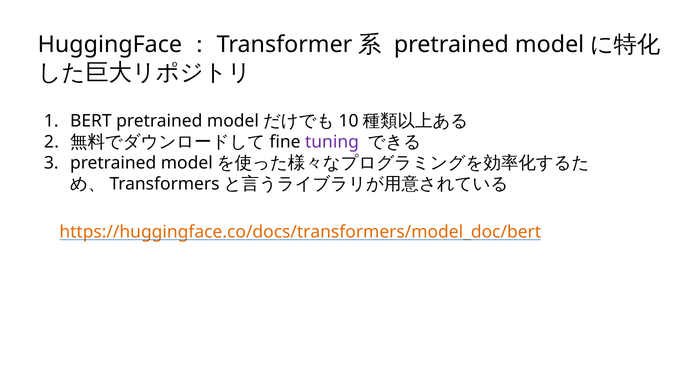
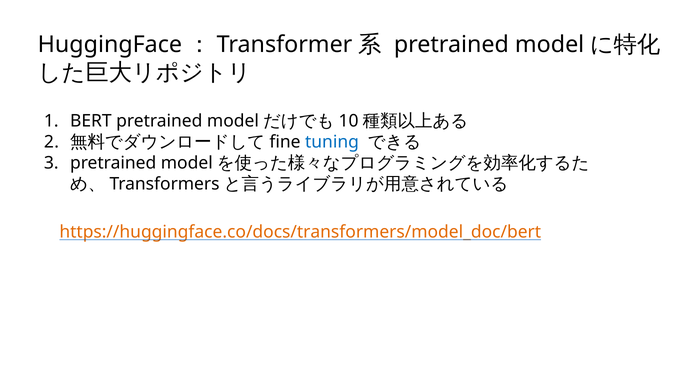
tuning colour: purple -> blue (332, 142)
